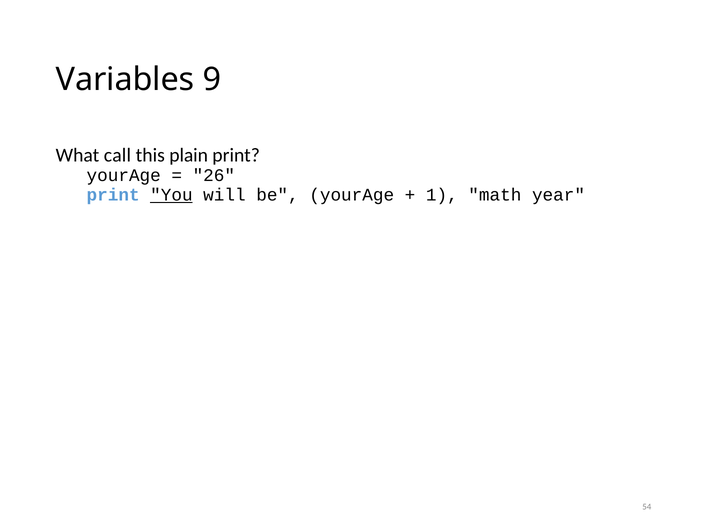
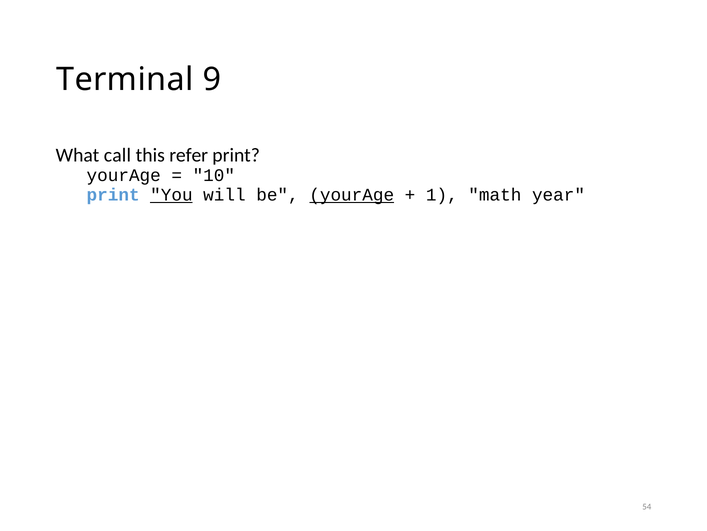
Variables: Variables -> Terminal (125, 79)
plain: plain -> refer (189, 155)
26: 26 -> 10 (214, 175)
yourAge underline: none -> present (352, 194)
